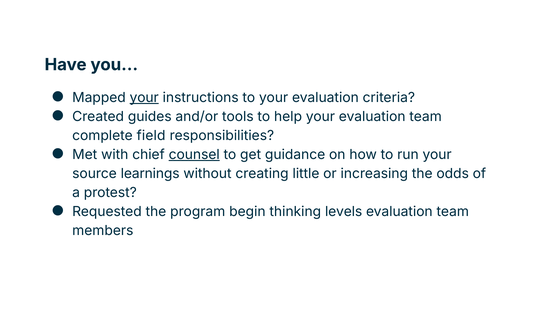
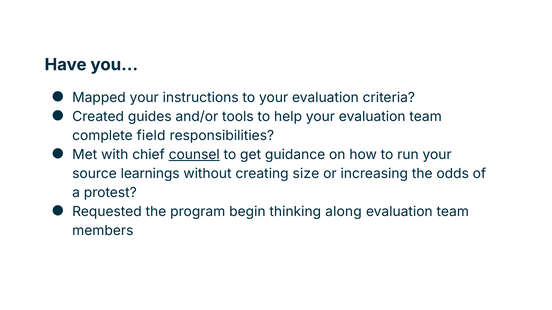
your underline: present -> none (144, 98)
little: little -> size (306, 174)
levels: levels -> along (343, 212)
